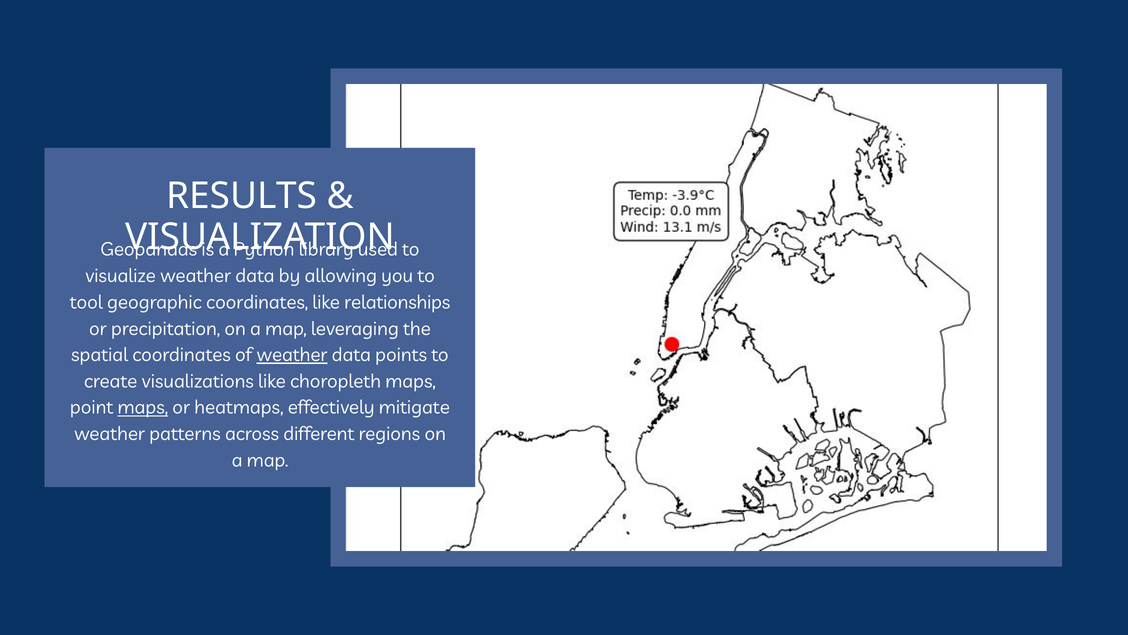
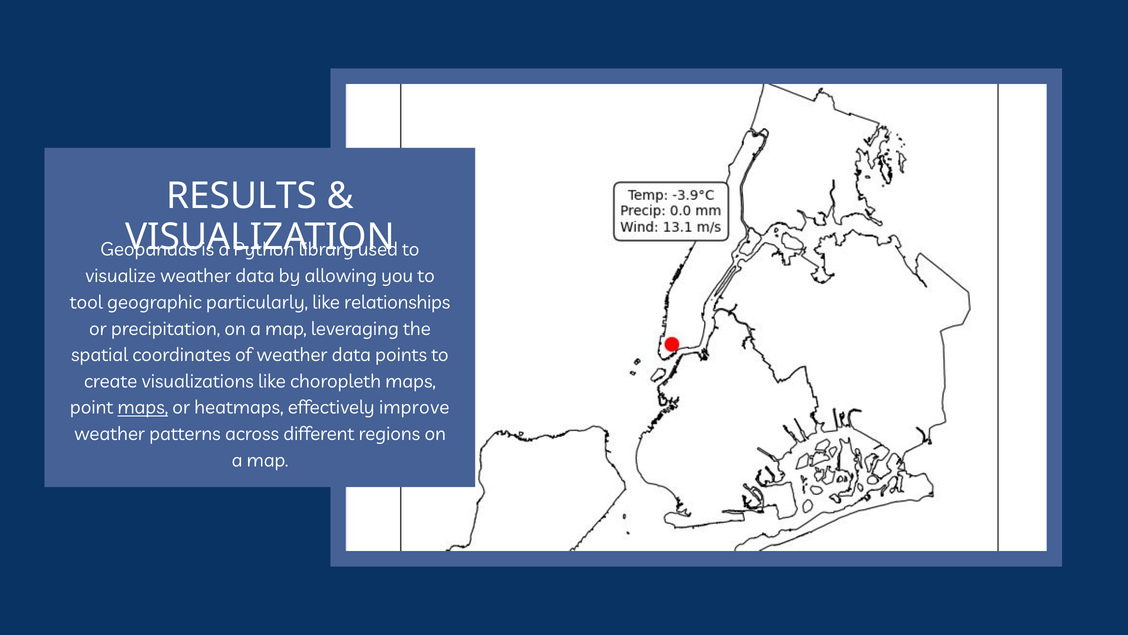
geographic coordinates: coordinates -> particularly (257, 302)
weather underline: present -> none (292, 355)
mitigate: mitigate -> improve (414, 407)
